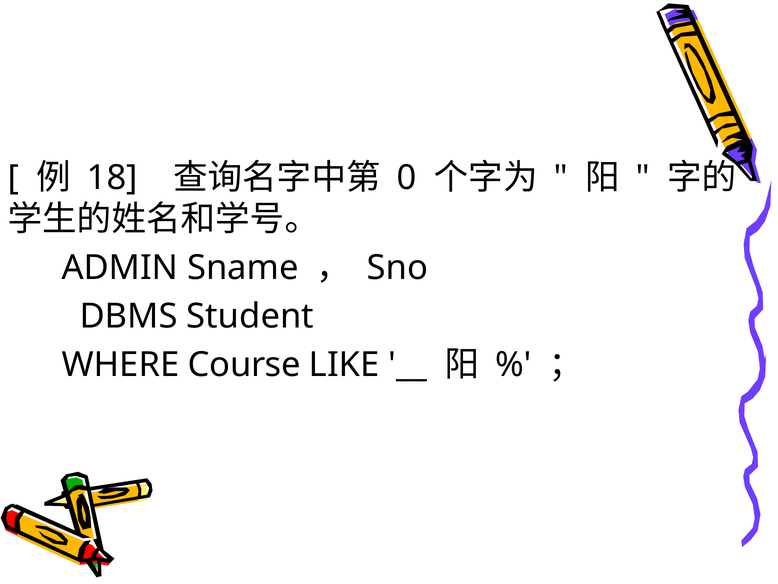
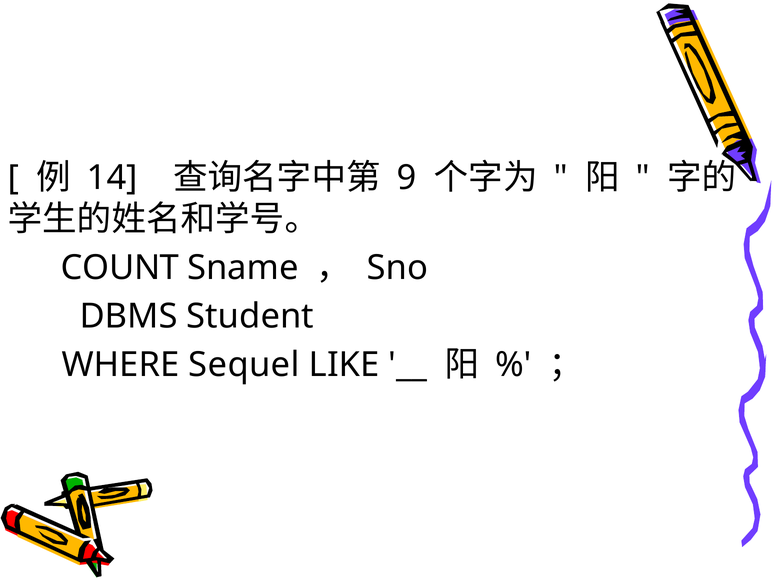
18: 18 -> 14 (112, 178)
0: 0 -> 9 (407, 178)
ADMIN: ADMIN -> COUNT (120, 268)
Course: Course -> Sequel (244, 365)
